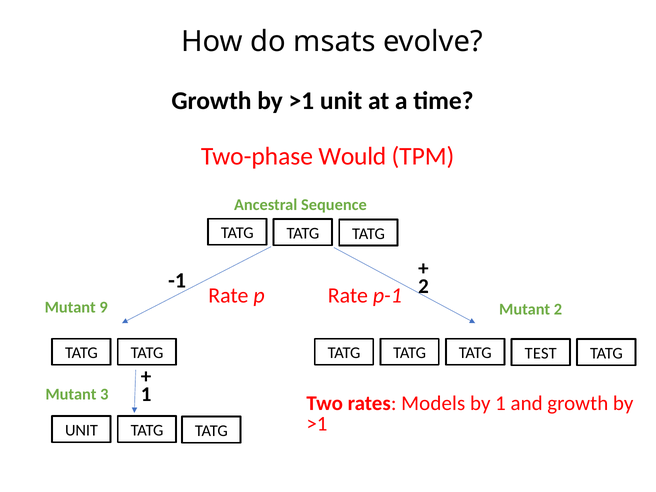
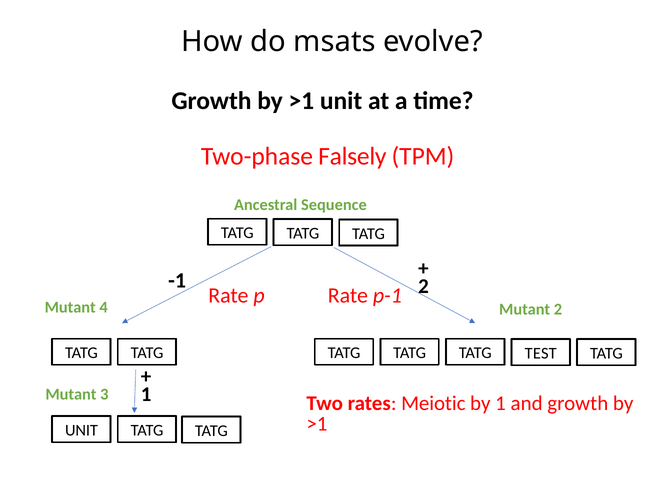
Would: Would -> Falsely (352, 156)
9: 9 -> 4 (104, 307)
Models: Models -> Meiotic (433, 403)
